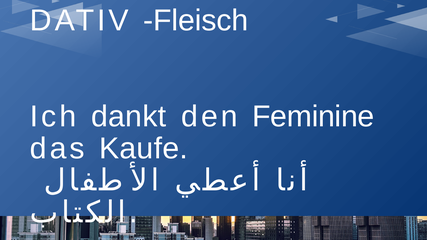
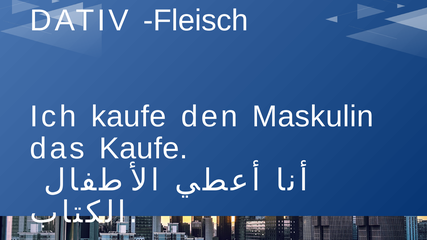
Ich dankt: dankt -> kaufe (129, 117)
Feminine: Feminine -> Maskulin (313, 117)
